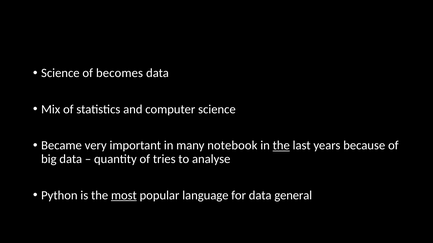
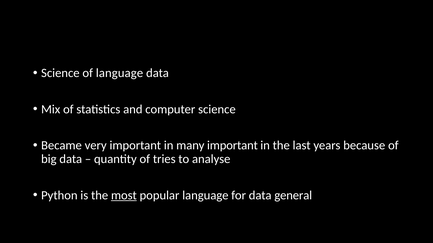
of becomes: becomes -> language (120, 73)
many notebook: notebook -> important (232, 146)
the underline: present -> none (281, 146)
